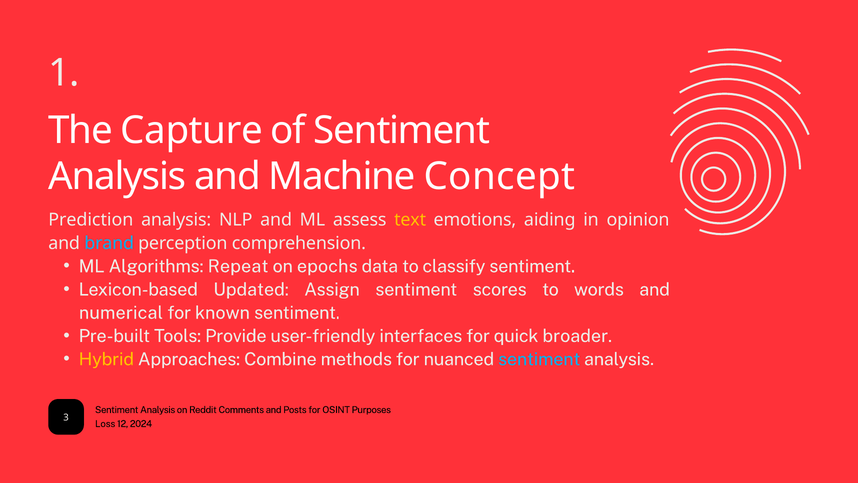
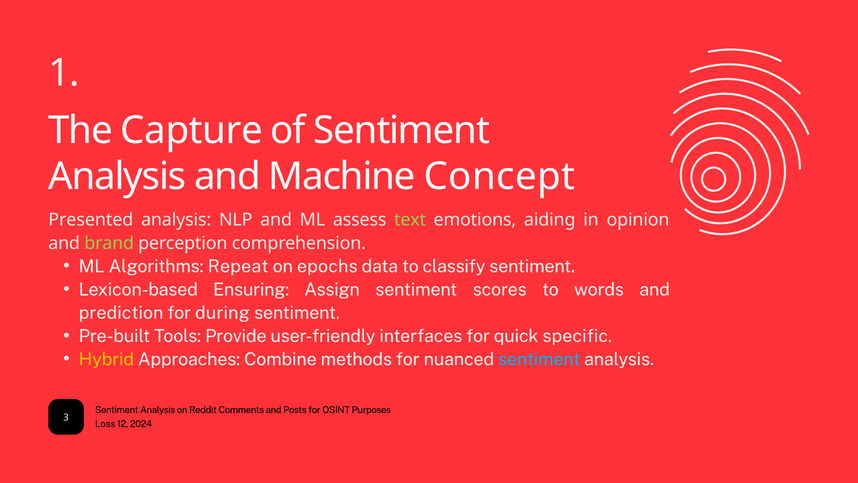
Prediction: Prediction -> Presented (91, 220)
text colour: yellow -> light green (410, 220)
brand colour: light blue -> light green (109, 243)
Updated: Updated -> Ensuring (251, 289)
numerical: numerical -> prediction (121, 313)
known: known -> during (222, 313)
broader: broader -> specific (577, 336)
